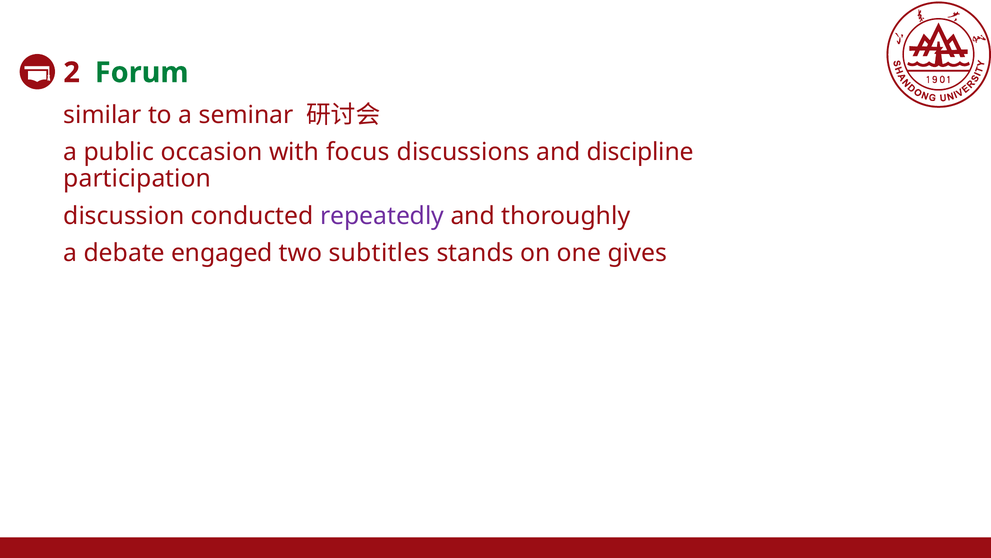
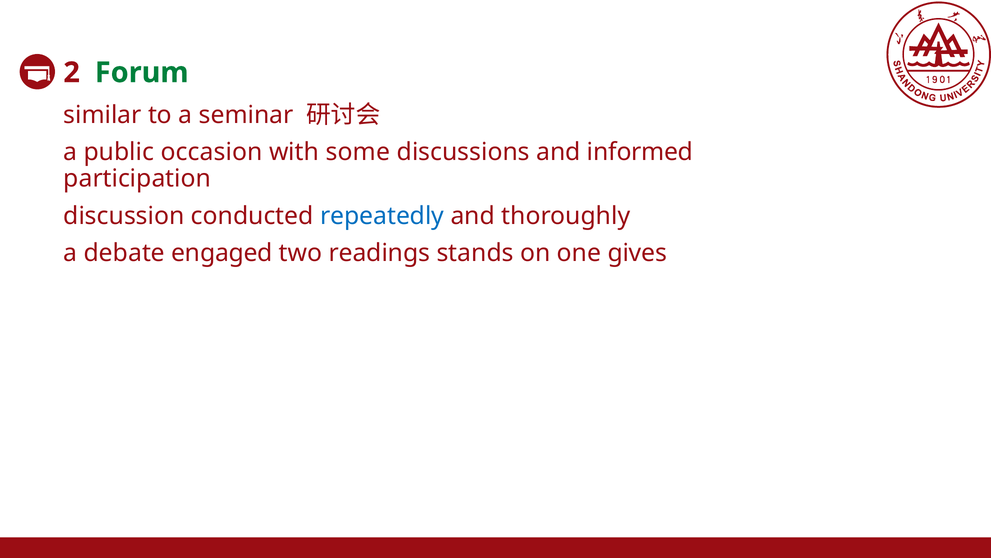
focus: focus -> some (358, 152)
discipline: discipline -> informed (640, 152)
repeatedly colour: purple -> blue (382, 216)
subtitles: subtitles -> readings (379, 253)
